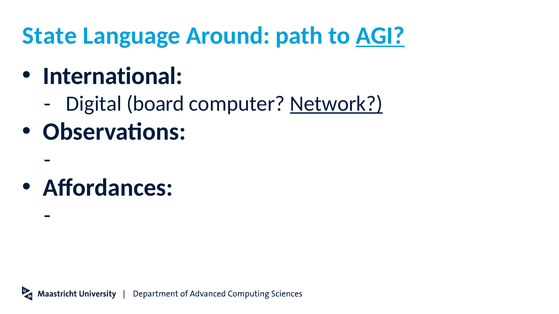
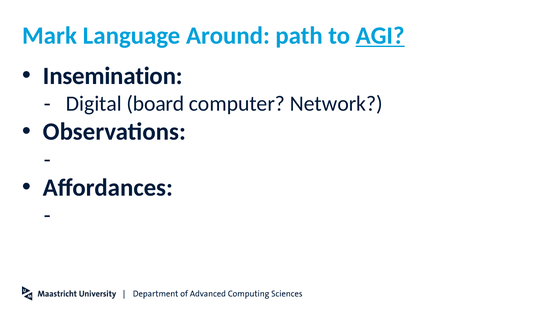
State: State -> Mark (50, 36)
International: International -> Insemination (113, 76)
Network underline: present -> none (336, 104)
